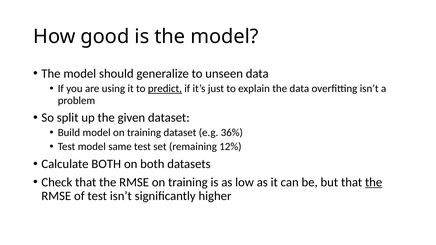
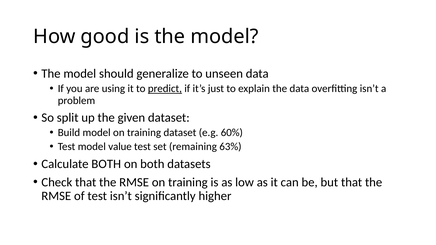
36%: 36% -> 60% (232, 133)
same: same -> value (120, 147)
12%: 12% -> 63% (230, 147)
the underline: present -> none (374, 182)
